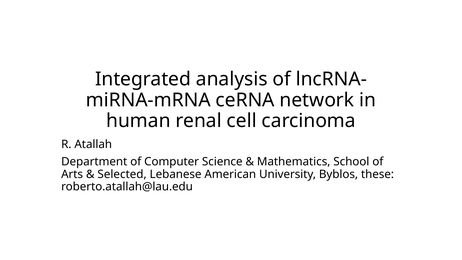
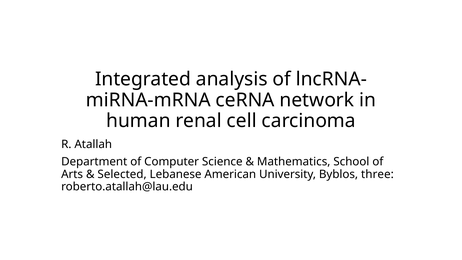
these: these -> three (377, 174)
